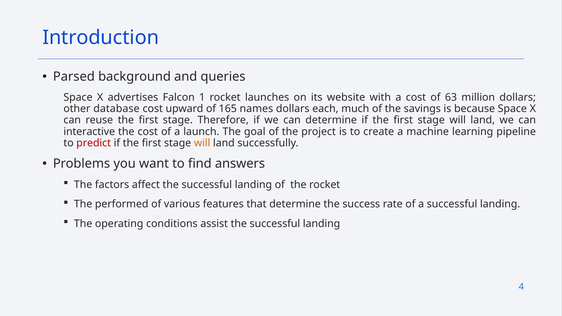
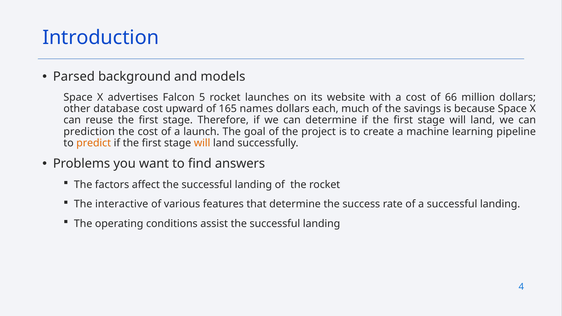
queries: queries -> models (223, 77)
1: 1 -> 5 (202, 97)
63: 63 -> 66 (451, 97)
interactive: interactive -> prediction (89, 132)
predict colour: red -> orange (94, 143)
performed: performed -> interactive (122, 204)
